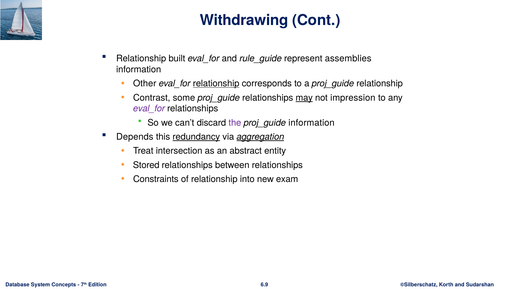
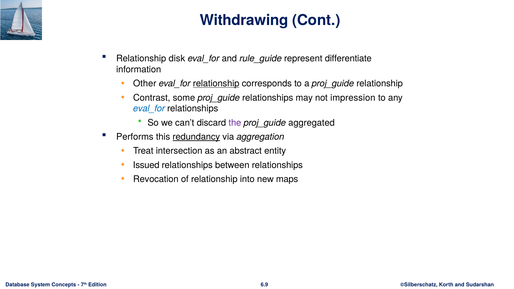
built: built -> disk (177, 59)
assemblies: assemblies -> differentiate (348, 59)
may underline: present -> none (304, 98)
eval_for colour: purple -> blue (149, 109)
proj_guide information: information -> aggregated (312, 123)
Depends: Depends -> Performs (135, 137)
aggregation underline: present -> none (260, 137)
Stored: Stored -> Issued (146, 165)
Constraints: Constraints -> Revocation (156, 179)
exam: exam -> maps (287, 179)
